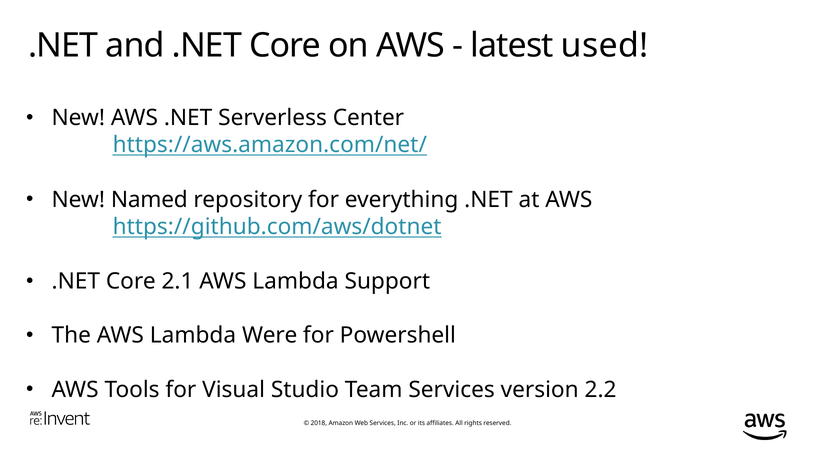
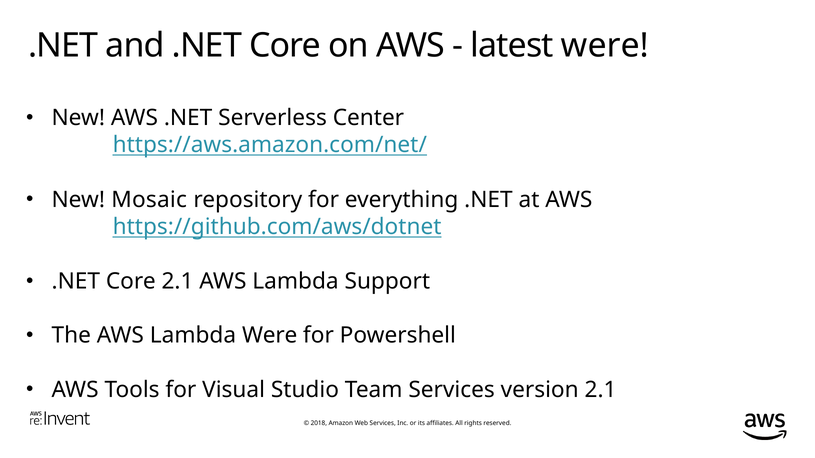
latest used: used -> were (605, 46)
Named: Named -> Mosaic (149, 200)
version 2.2: 2.2 -> 2.1 (601, 390)
